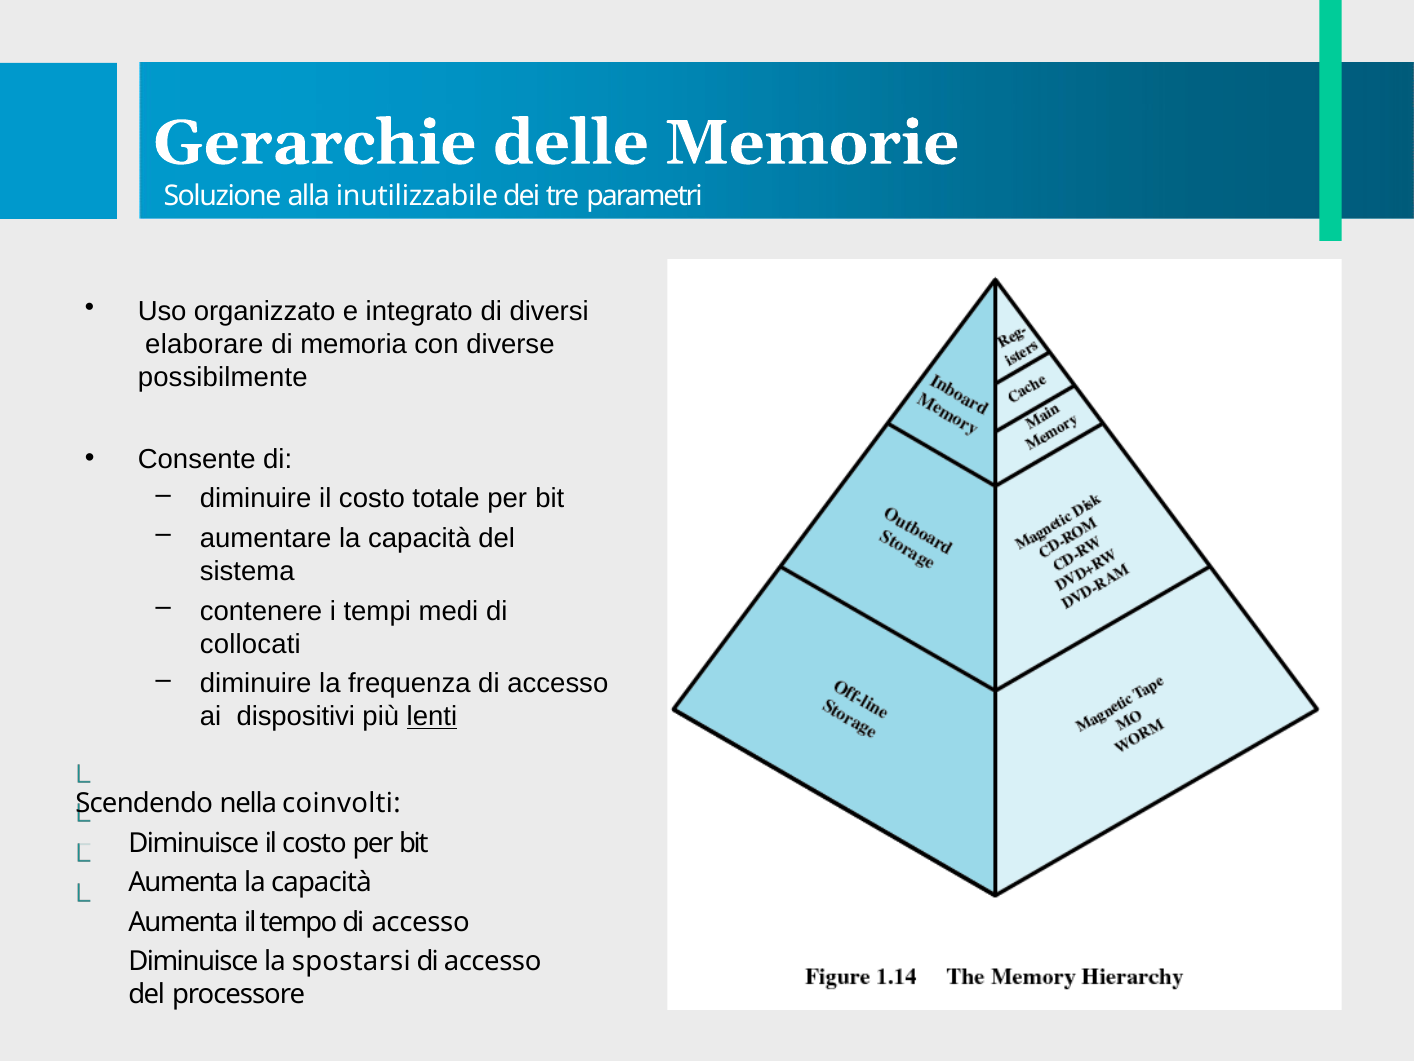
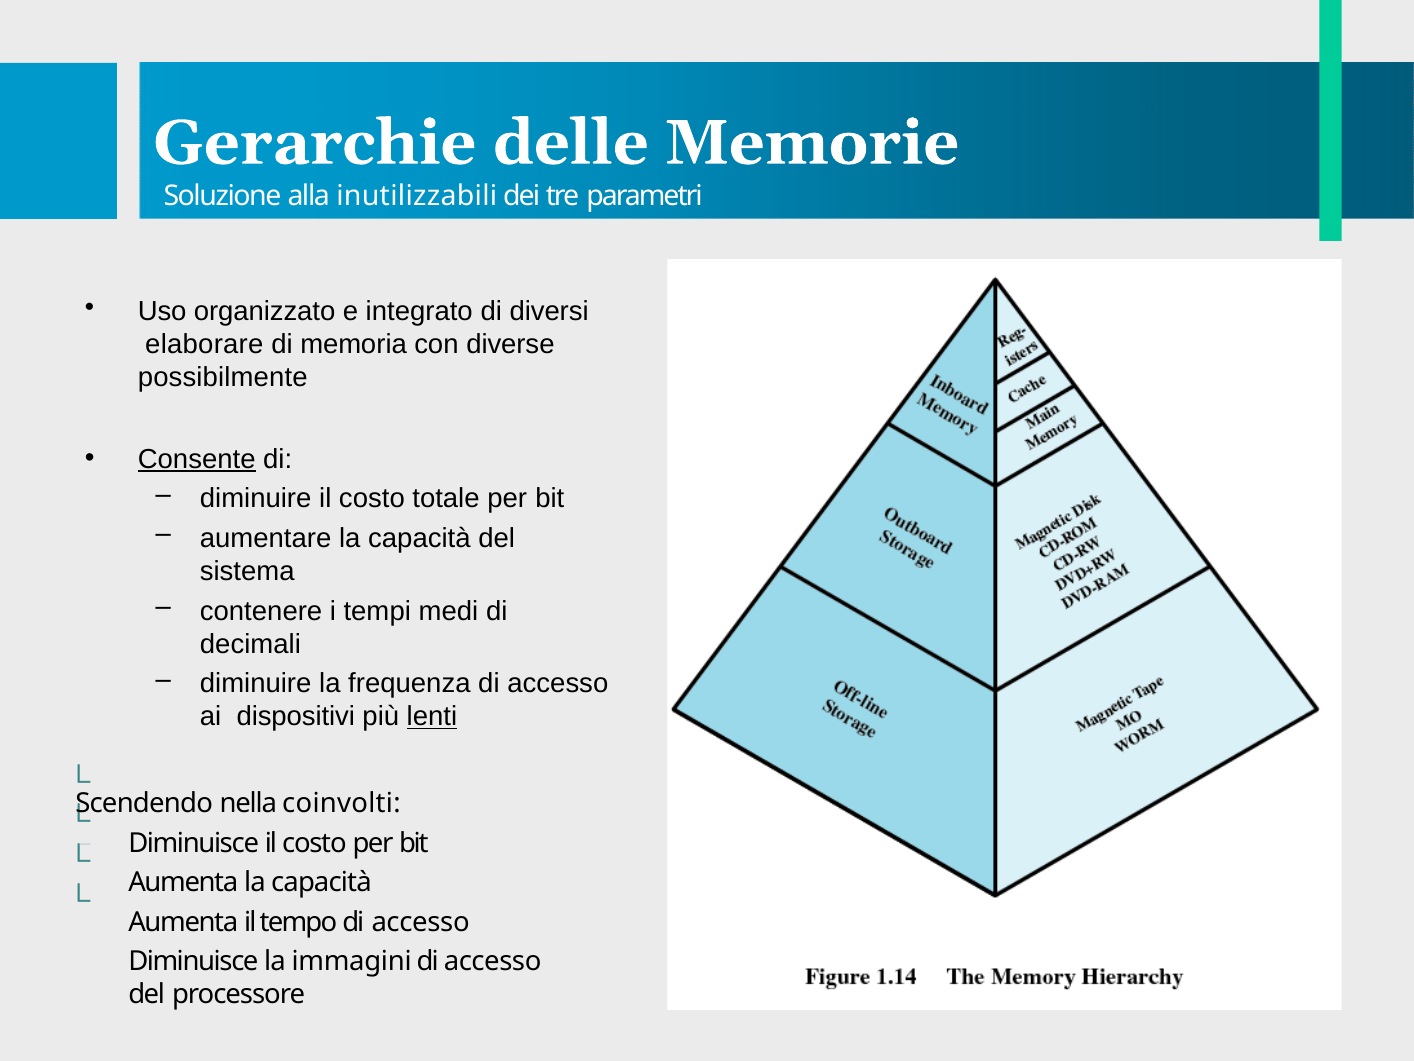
inutilizzabile: inutilizzabile -> inutilizzabili (417, 196)
Consente underline: none -> present (197, 459)
collocati: collocati -> decimali (250, 644)
spostarsi: spostarsi -> immagini (352, 961)
